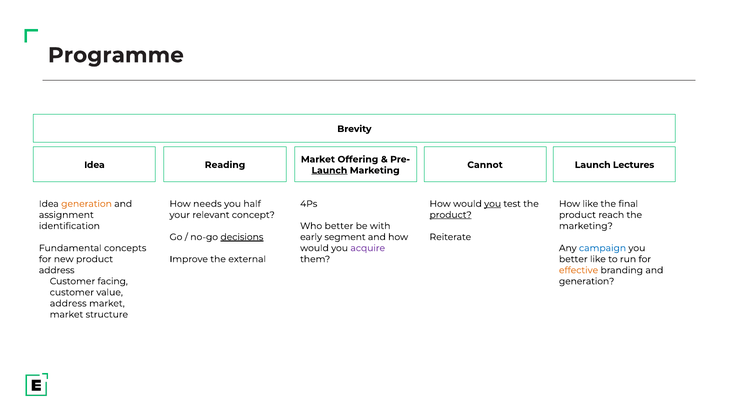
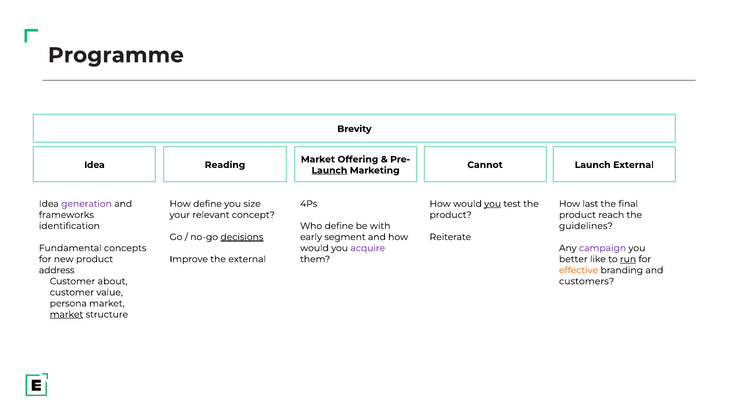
Launch Lectures: Lectures -> External (634, 165)
generation colour: orange -> purple (87, 204)
How needs: needs -> define (207, 204)
half: half -> size (252, 204)
How like: like -> last (590, 204)
assignment: assignment -> frameworks (66, 215)
product underline: present -> none (451, 215)
Who better: better -> define (339, 226)
marketing: marketing -> guidelines (586, 226)
campaign colour: blue -> purple (603, 248)
run underline: none -> present (628, 259)
facing: facing -> about (113, 281)
generation: generation -> customers (587, 281)
address: address -> persona (68, 304)
market underline: none -> present (67, 315)
